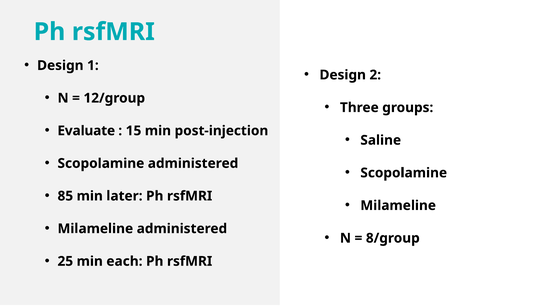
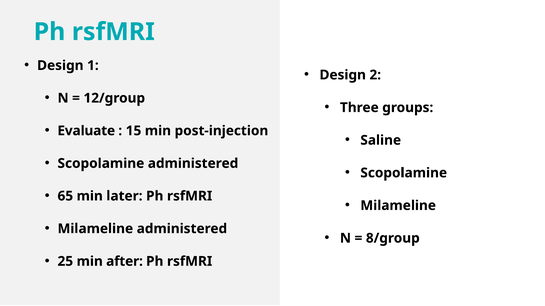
85: 85 -> 65 (65, 196)
each: each -> after (125, 262)
